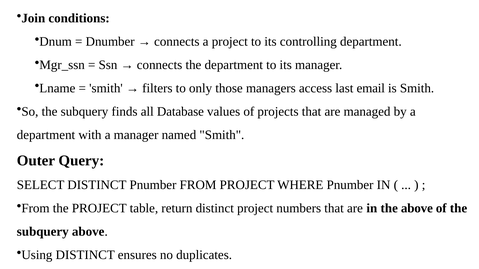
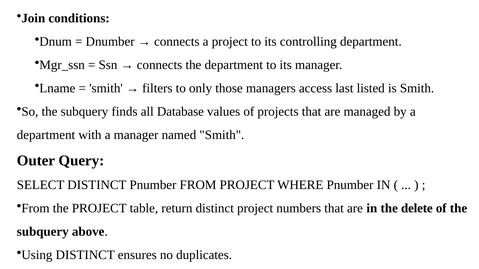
email: email -> listed (371, 88)
the above: above -> delete (417, 209)
